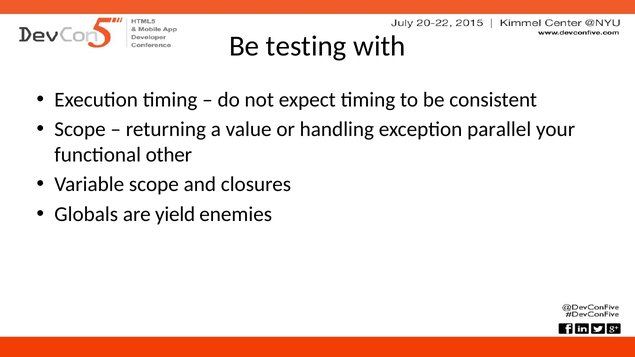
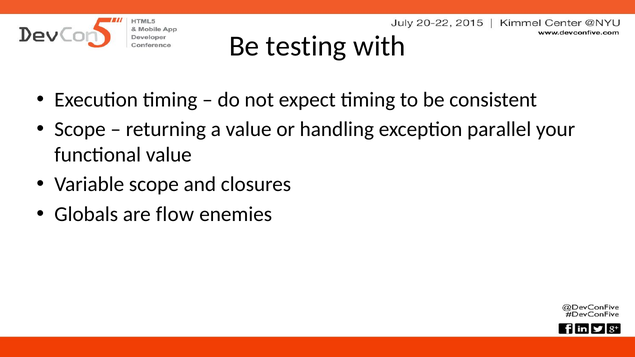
functional other: other -> value (169, 155)
yield: yield -> flow (175, 214)
